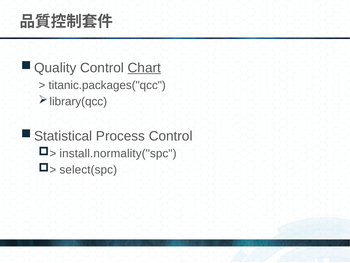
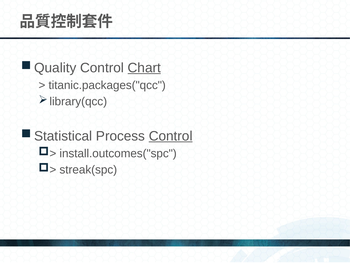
Control underline: none -> present (171, 136)
install.normality("spc: install.normality("spc -> install.outcomes("spc (118, 153)
select(spc: select(spc -> streak(spc (88, 169)
